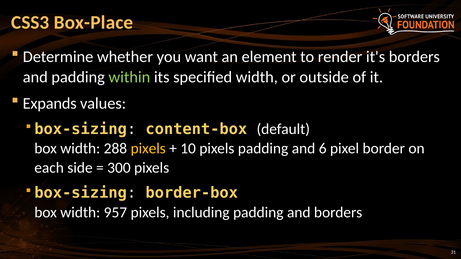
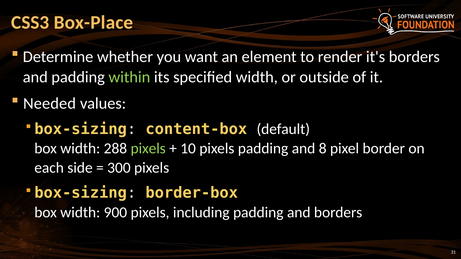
Expands: Expands -> Needed (50, 104)
pixels colour: yellow -> light green (148, 149)
6: 6 -> 8 (323, 149)
957: 957 -> 900 (115, 213)
